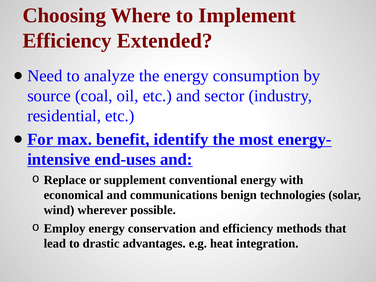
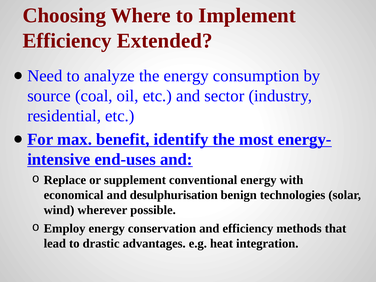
communications: communications -> desulphurisation (174, 195)
